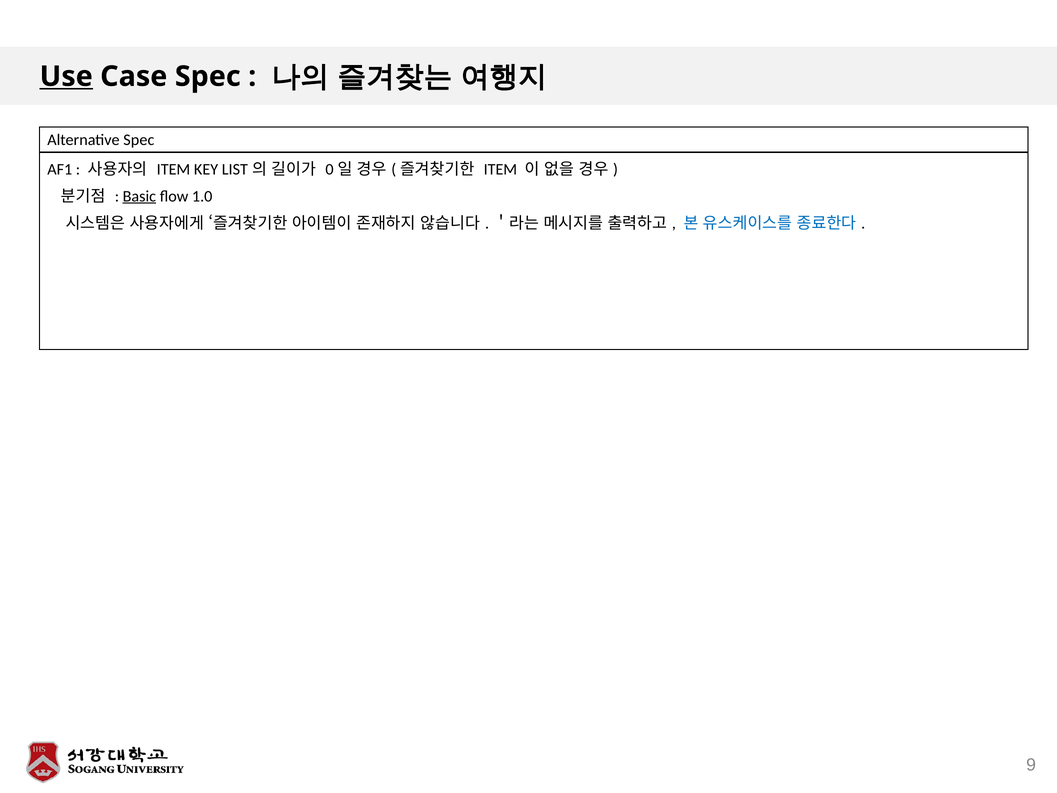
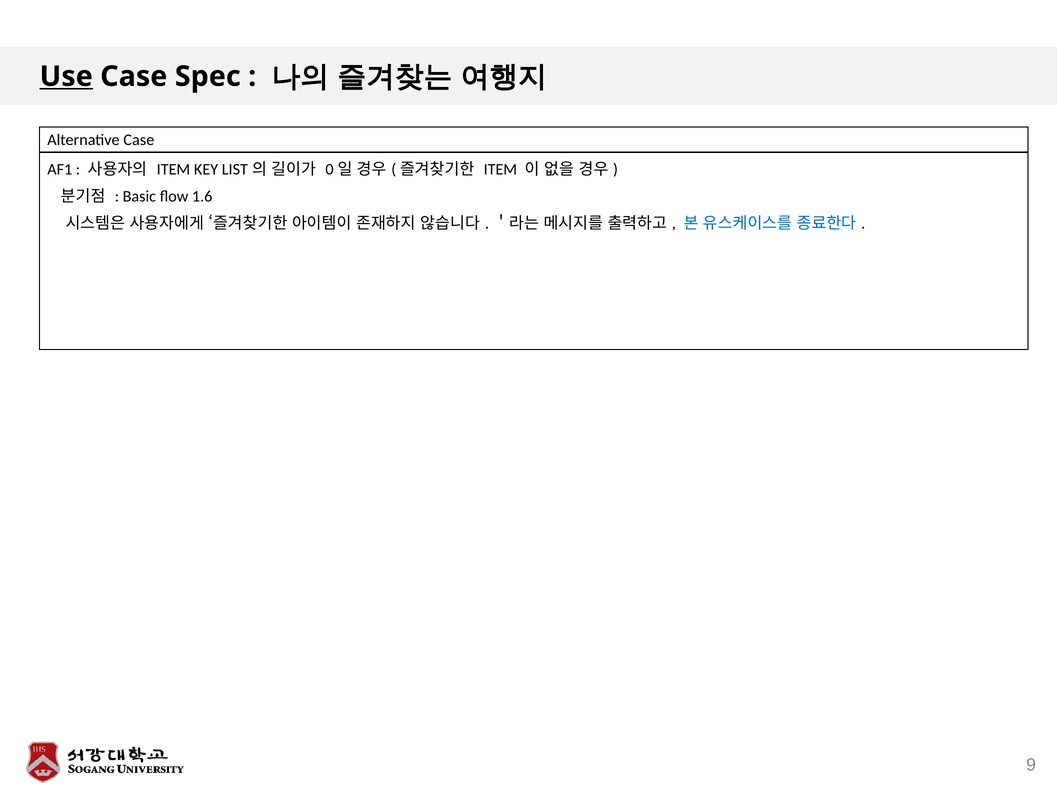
Alternative Spec: Spec -> Case (139, 140)
Basic underline: present -> none (139, 196)
1.0: 1.0 -> 1.6 (202, 196)
